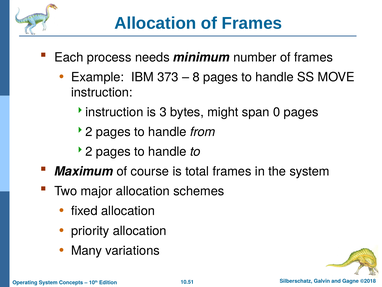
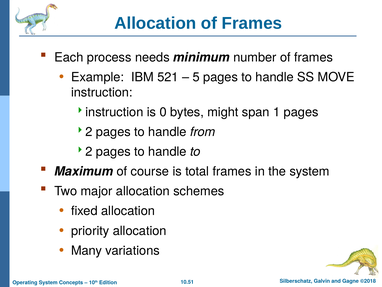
373: 373 -> 521 (168, 77)
8: 8 -> 5 (196, 77)
3: 3 -> 0 (163, 112)
0: 0 -> 1 (277, 112)
